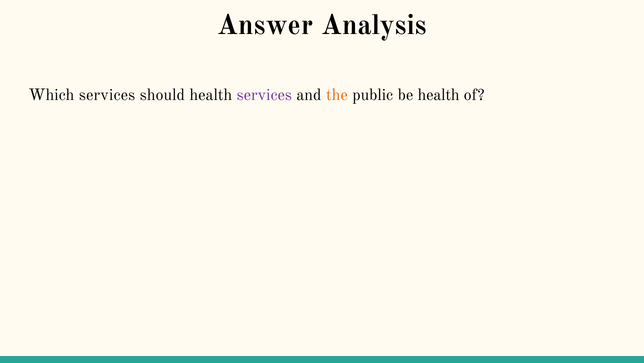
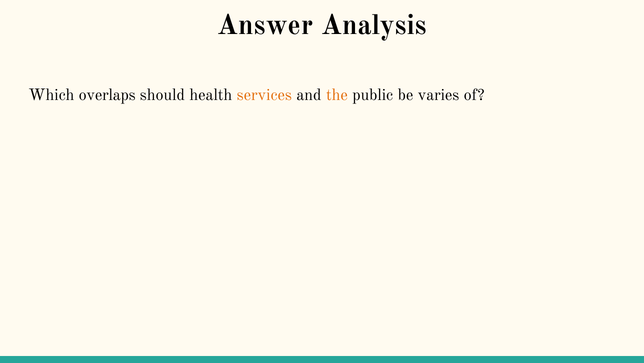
Which services: services -> overlaps (107, 95)
services colour: purple -> orange (264, 95)
be health: health -> varies (439, 95)
